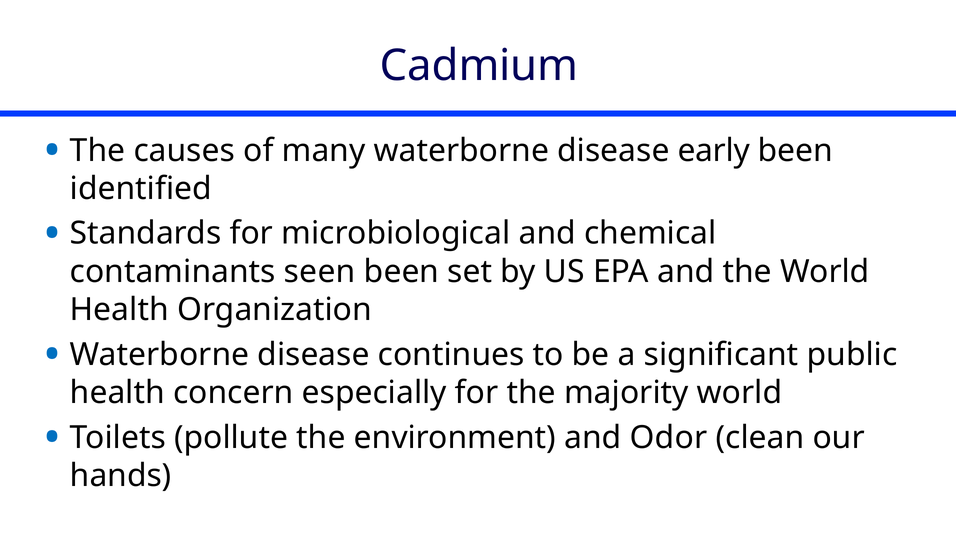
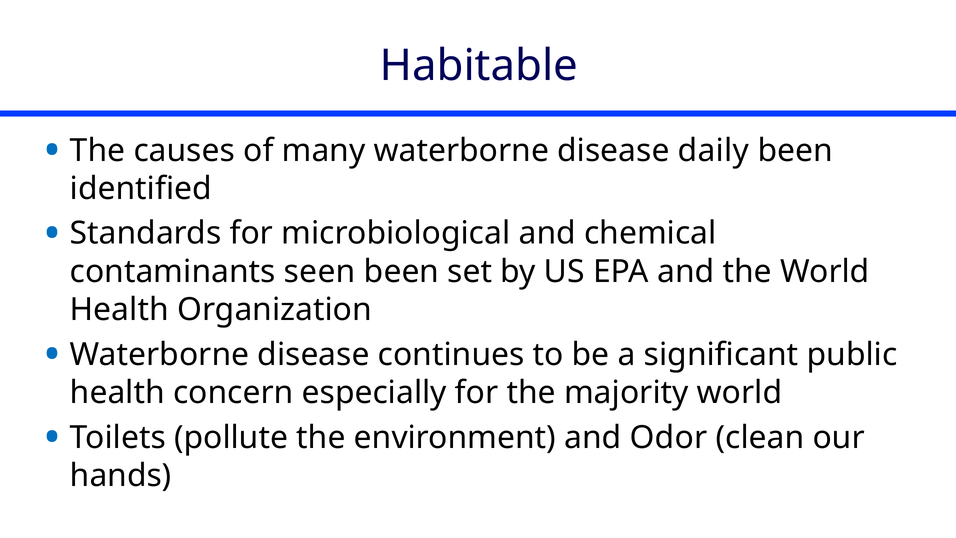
Cadmium: Cadmium -> Habitable (479, 66)
early: early -> daily (713, 150)
